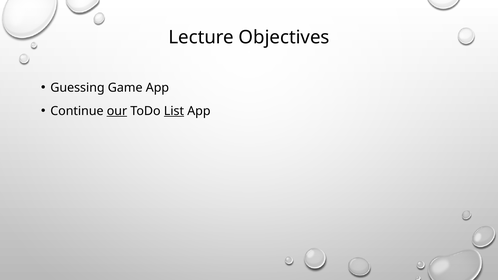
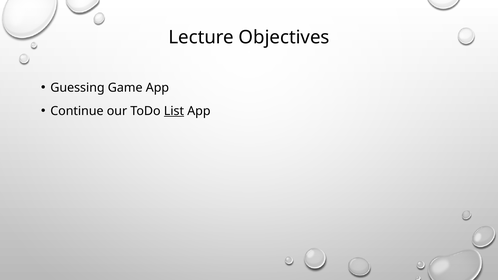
our underline: present -> none (117, 111)
